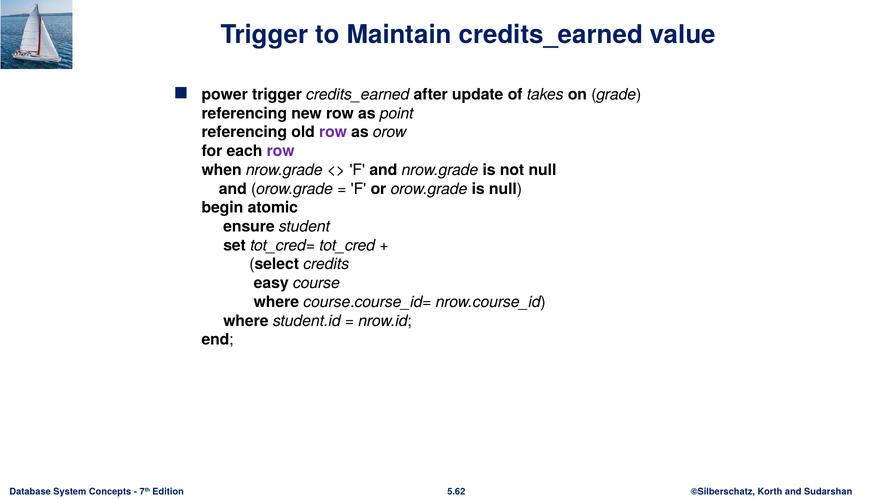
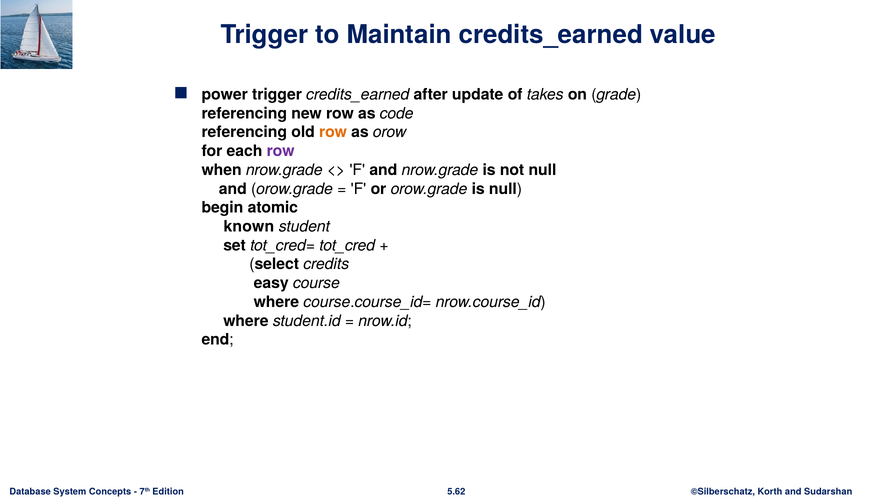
point: point -> code (397, 113)
row colour: purple -> orange (333, 132)
ensure: ensure -> known (249, 227)
